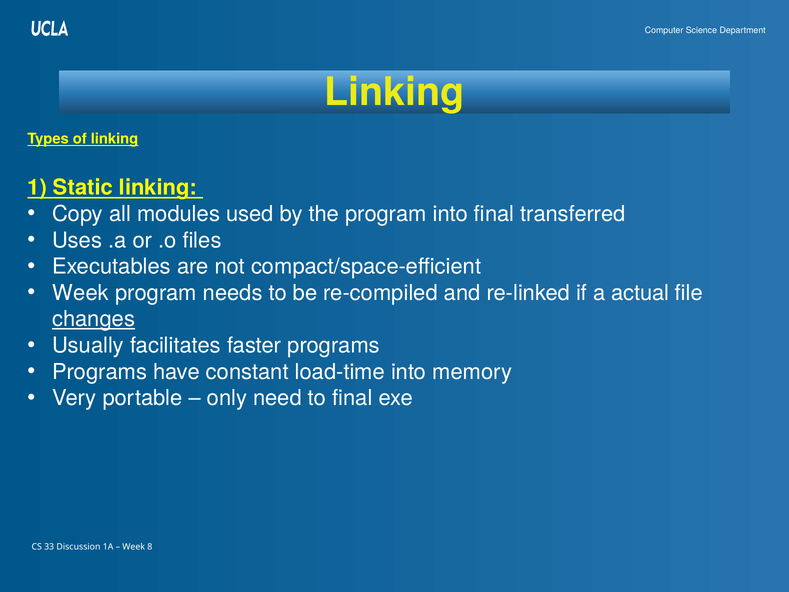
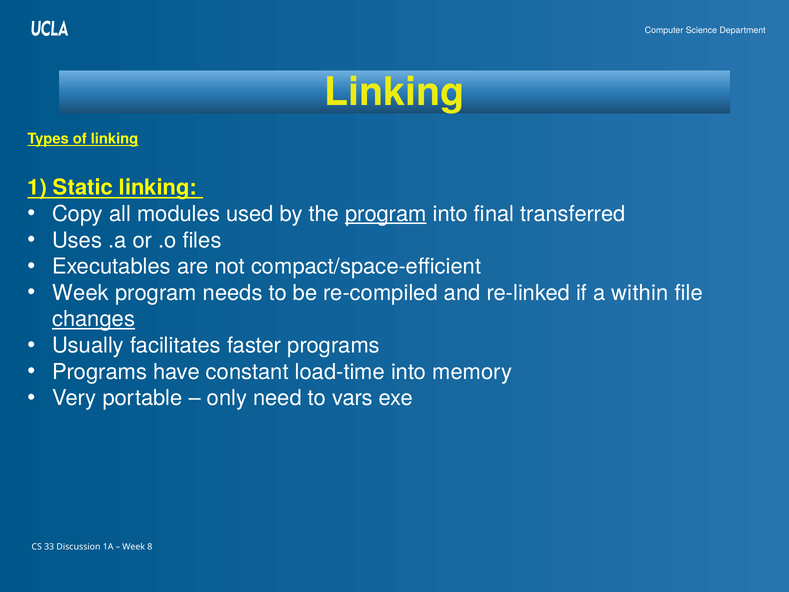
program underline: none -> present (386, 214)
actual: actual -> within (640, 293)
to final: final -> vars (352, 398)
